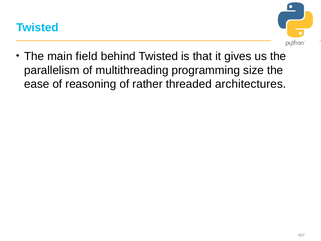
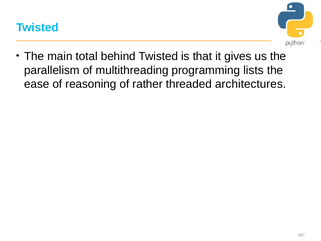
field: field -> total (87, 56)
size: size -> lists (253, 70)
